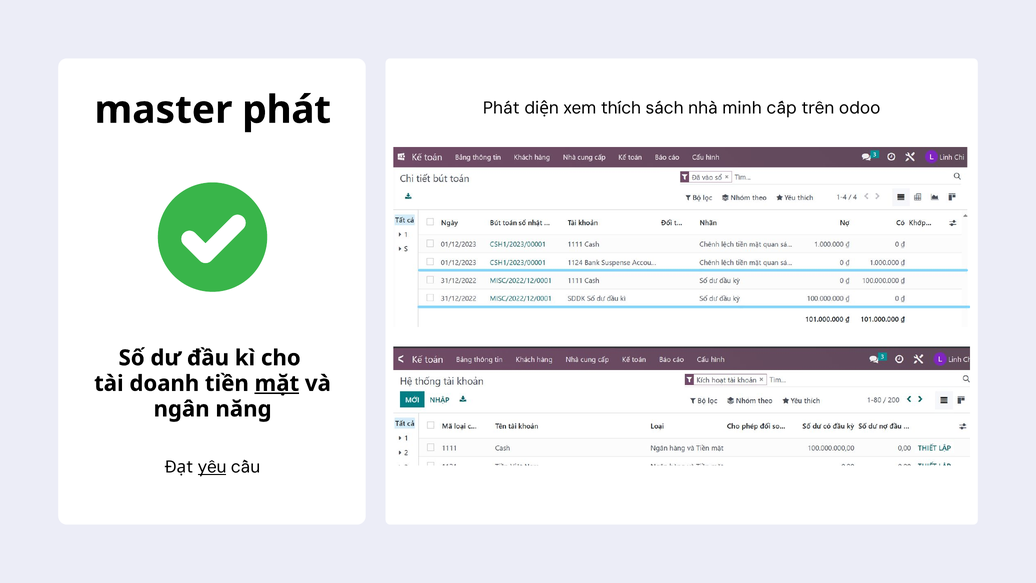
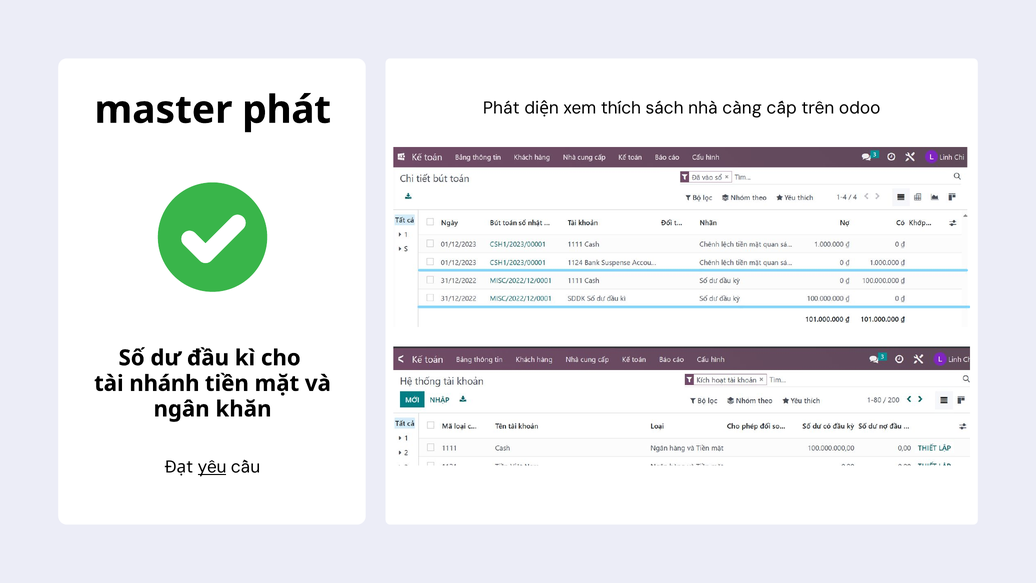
minh: minh -> càng (742, 108)
doanh: doanh -> nhánh (164, 383)
mặt underline: present -> none (277, 383)
năng: năng -> khăn (243, 409)
